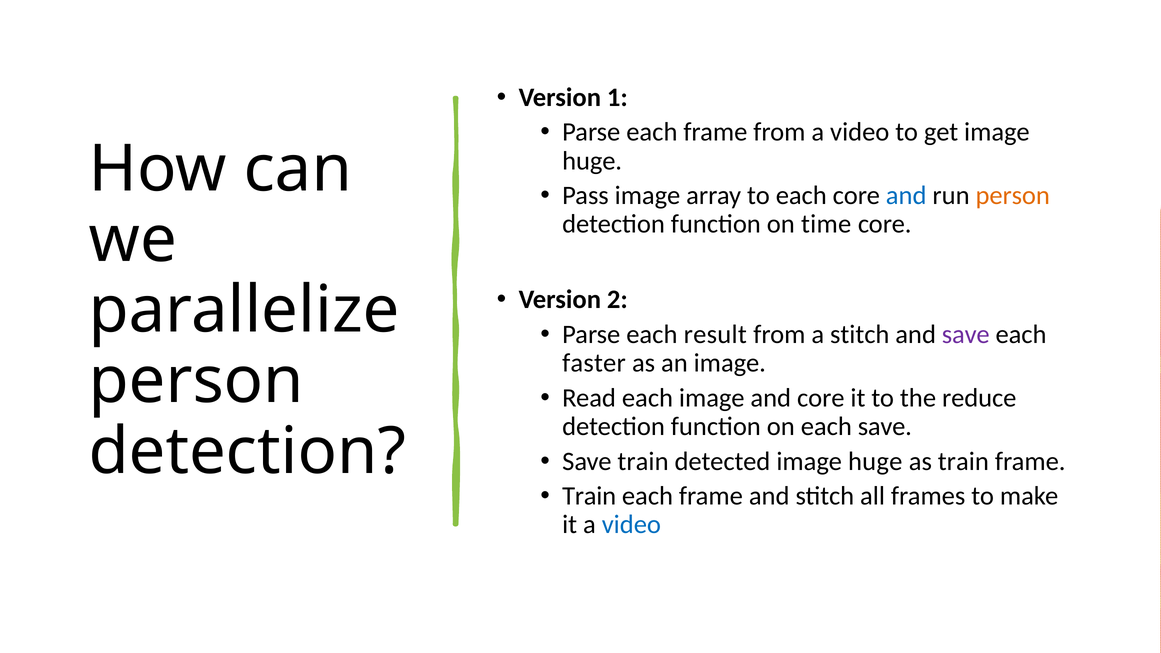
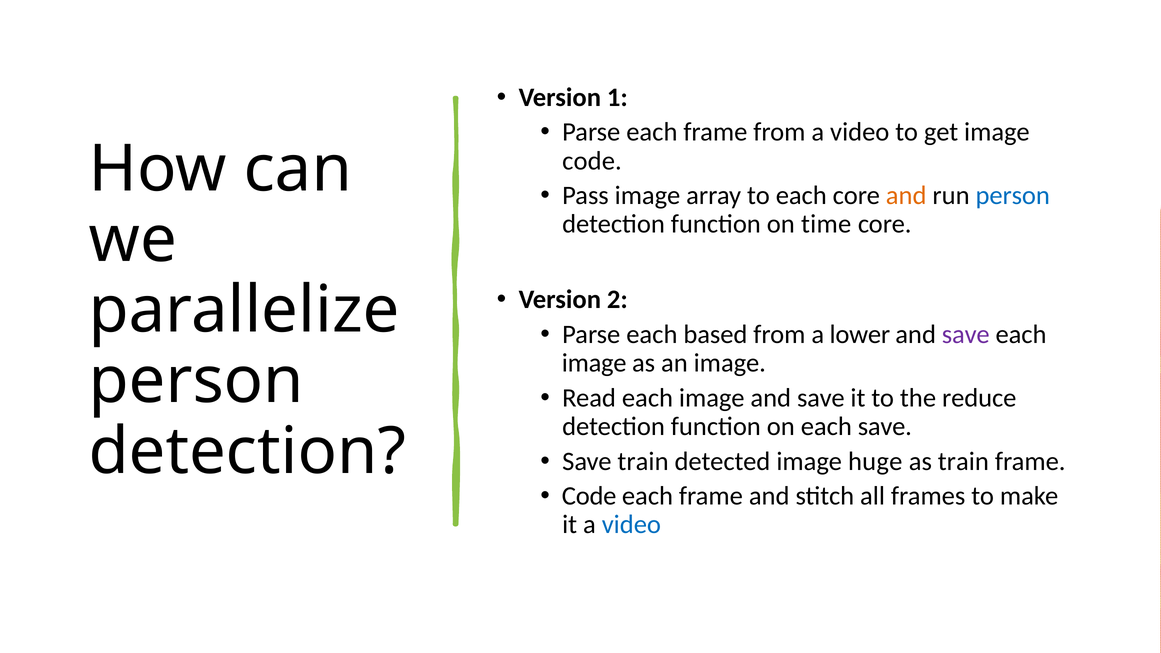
huge: huge -> code (592, 161)
and colour: blue -> orange (906, 196)
person colour: orange -> blue (1013, 196)
result: result -> based (715, 334)
a stitch: stitch -> lower (860, 334)
faster: faster -> image (594, 363)
image and core: core -> save (821, 398)
Train: Train -> Code (589, 496)
